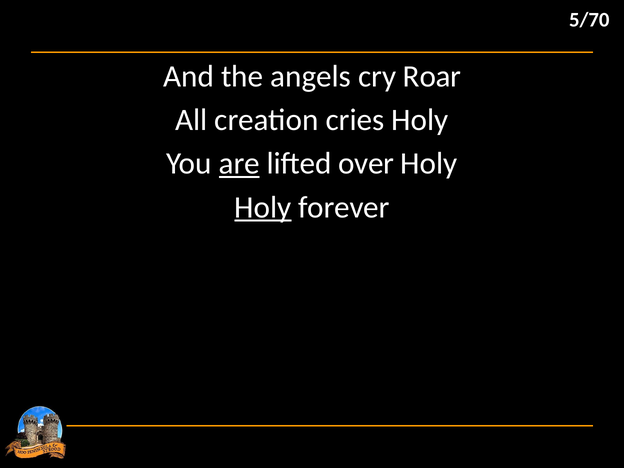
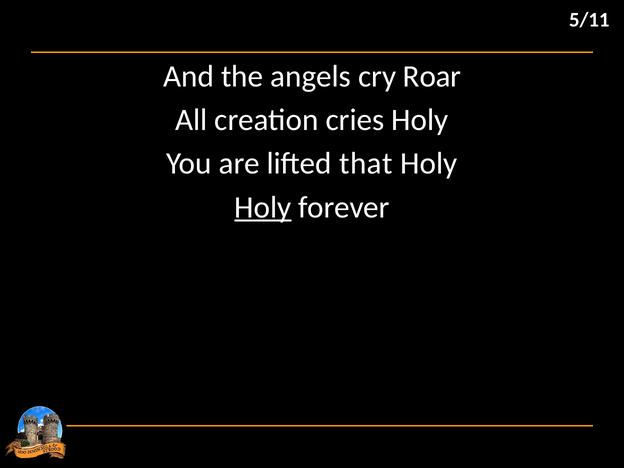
5/70: 5/70 -> 5/11 (589, 20)
are underline: present -> none (239, 164)
over: over -> that (366, 164)
